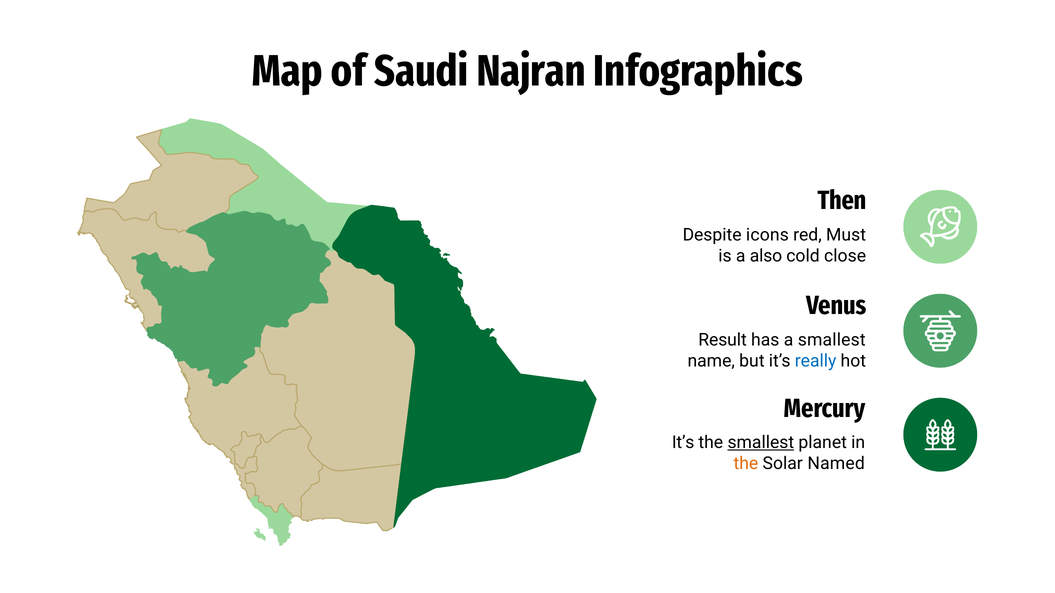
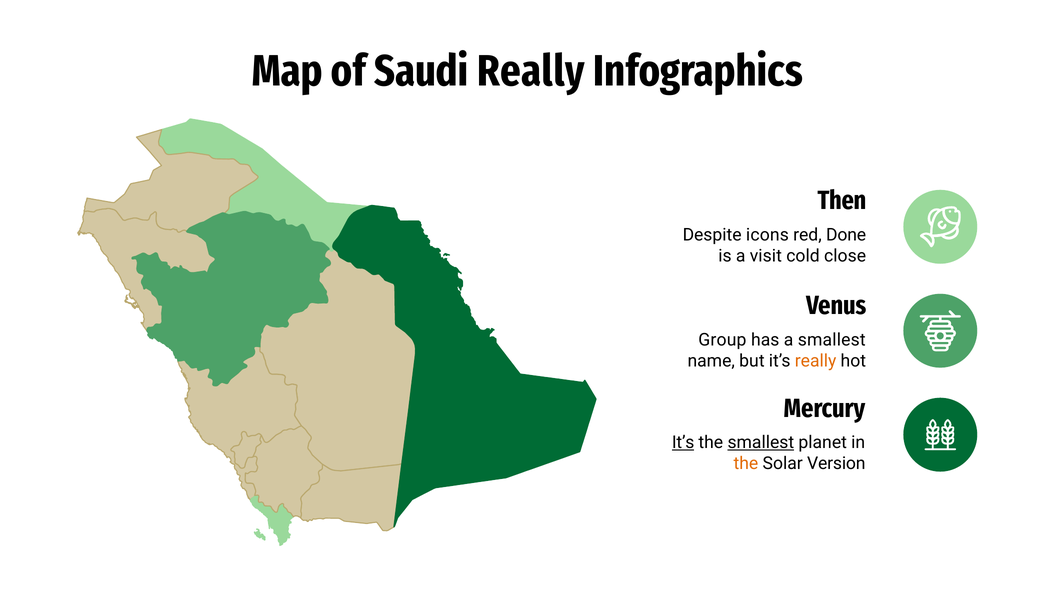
Saudi Najran: Najran -> Really (531, 71)
Must: Must -> Done (846, 235)
also: also -> visit (766, 256)
Result: Result -> Group (722, 340)
really colour: blue -> orange (816, 361)
It’s underline: none -> present (683, 443)
Named: Named -> Version (836, 464)
